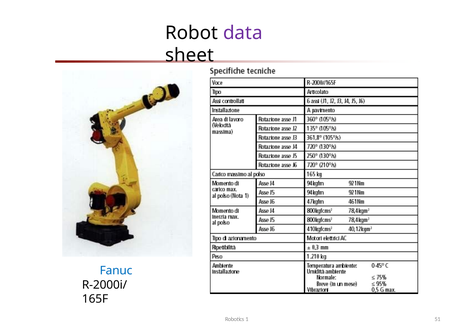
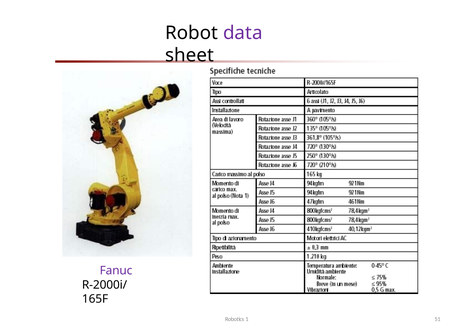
Fanuc colour: blue -> purple (116, 271)
